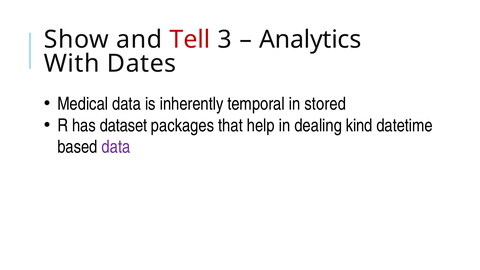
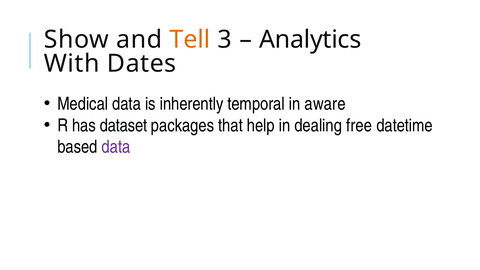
Tell colour: red -> orange (190, 39)
stored: stored -> aware (325, 104)
kind: kind -> free (359, 125)
